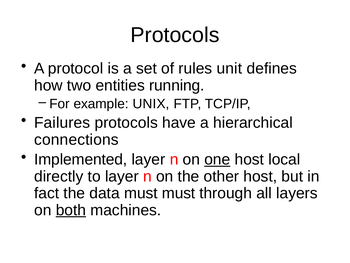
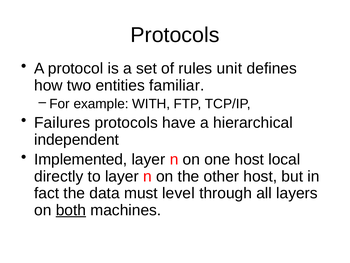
running: running -> familiar (177, 85)
UNIX: UNIX -> WITH (151, 104)
connections: connections -> independent (77, 139)
one underline: present -> none (217, 159)
must must: must -> level (178, 193)
